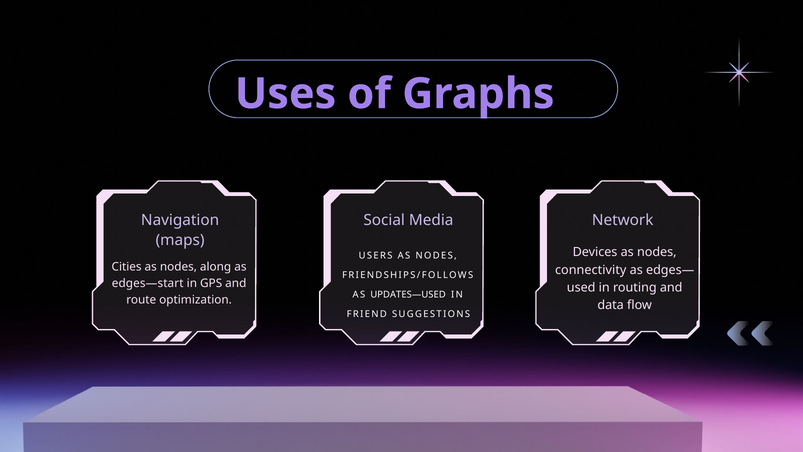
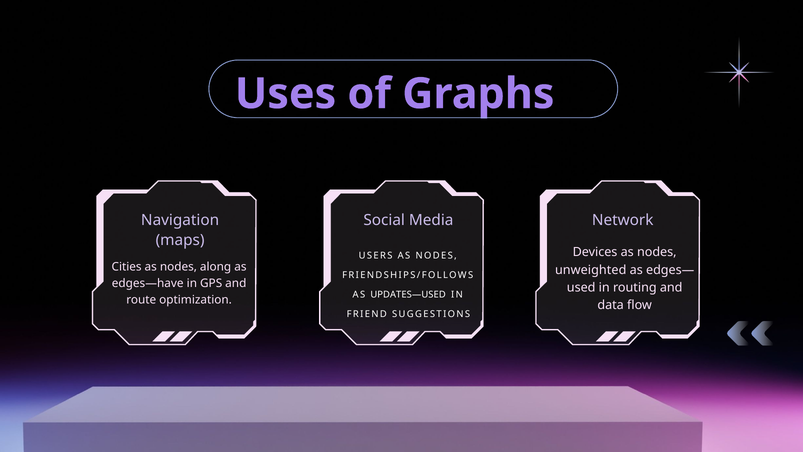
connectivity: connectivity -> unweighted (591, 270)
edges—start: edges—start -> edges—have (148, 283)
